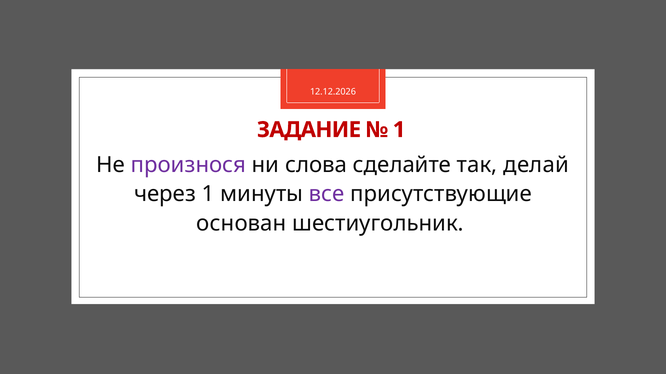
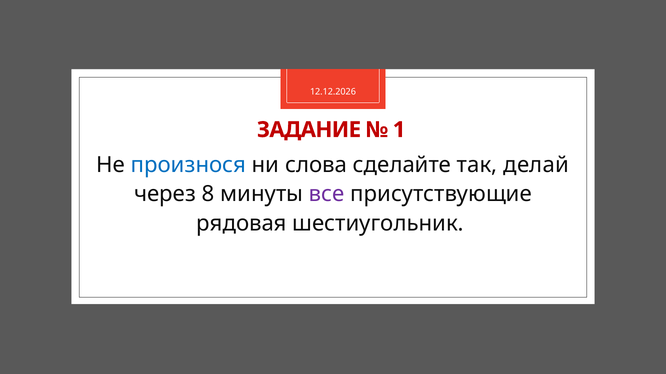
произнося colour: purple -> blue (189, 165)
через 1: 1 -> 8 (208, 194)
основан: основан -> рядовая (242, 224)
